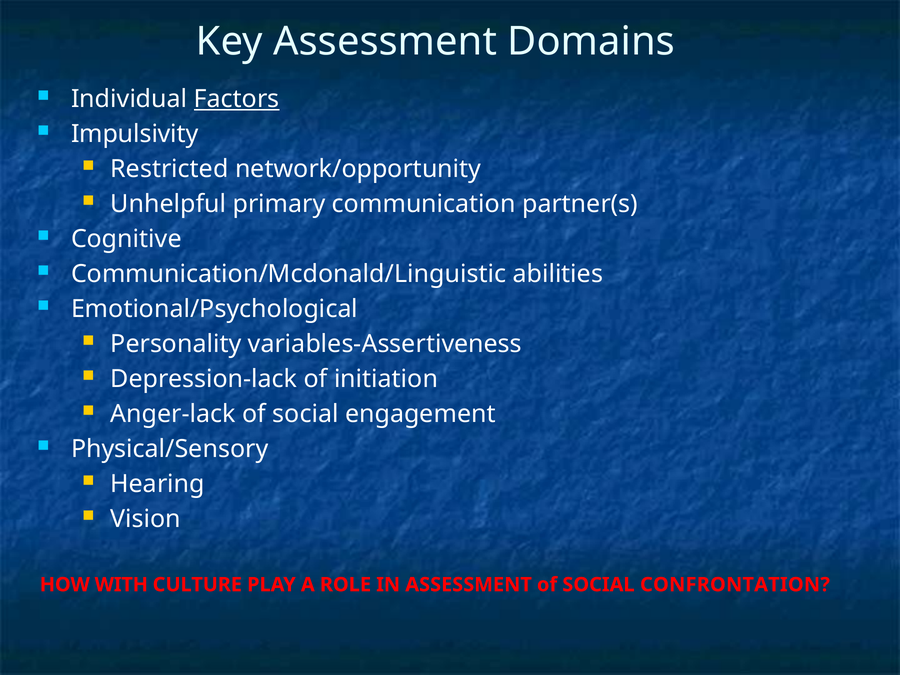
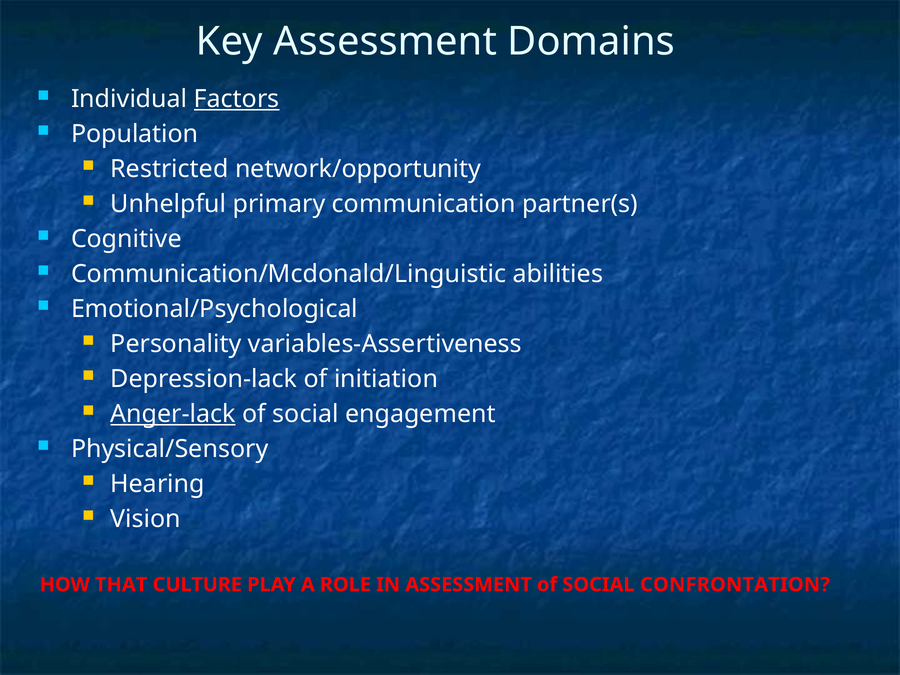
Impulsivity: Impulsivity -> Population (135, 134)
Anger-lack underline: none -> present (173, 414)
WITH: WITH -> THAT (121, 585)
